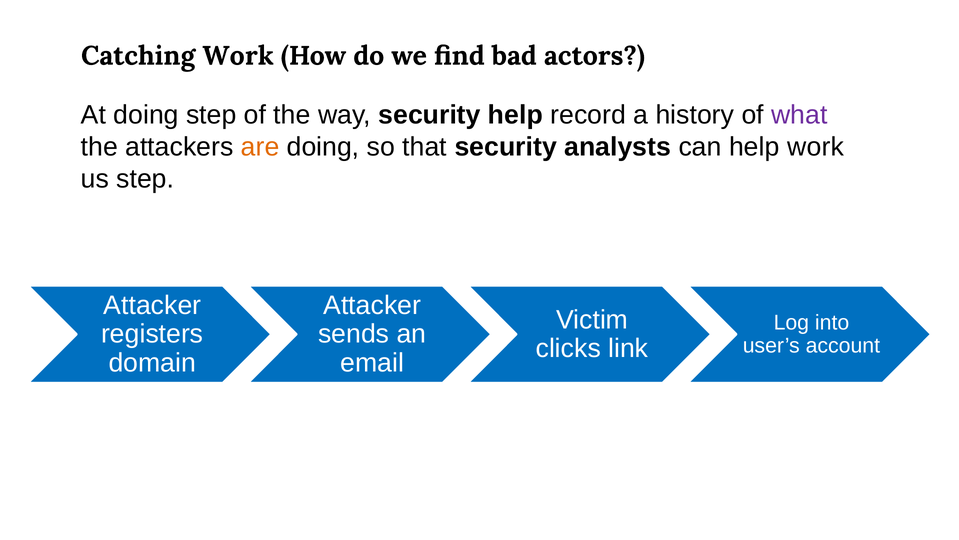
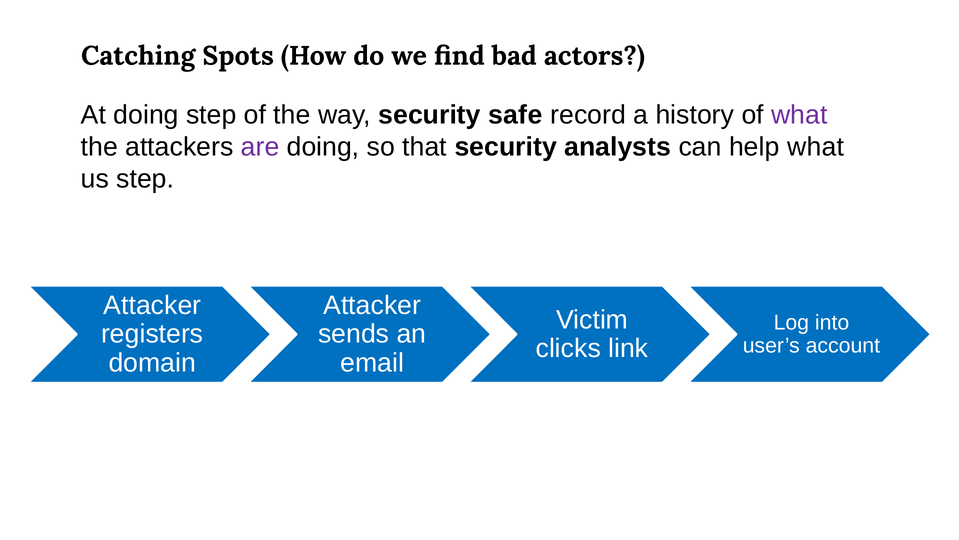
Catching Work: Work -> Spots (238, 56)
security help: help -> safe (515, 115)
are colour: orange -> purple (260, 147)
help work: work -> what (816, 147)
